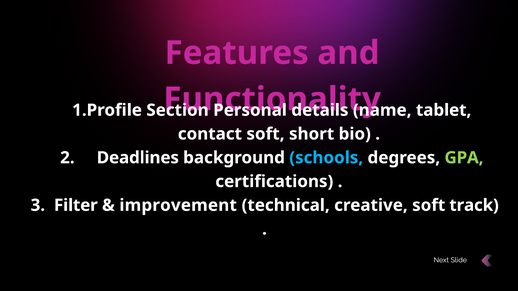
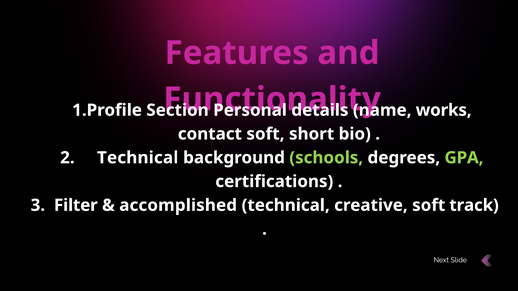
tablet: tablet -> works (444, 110)
Deadlines: Deadlines -> Technical (138, 158)
schools colour: light blue -> light green (326, 158)
improvement: improvement -> accomplished (178, 206)
